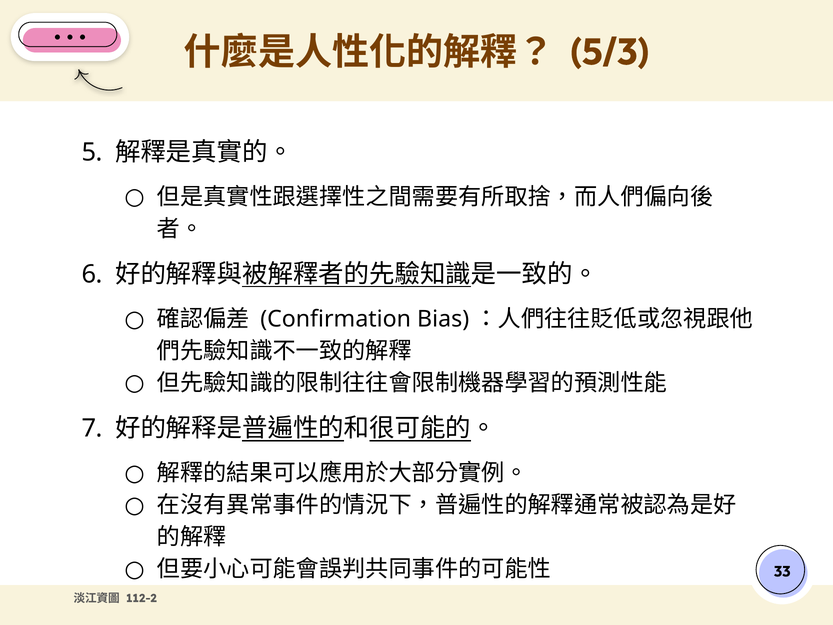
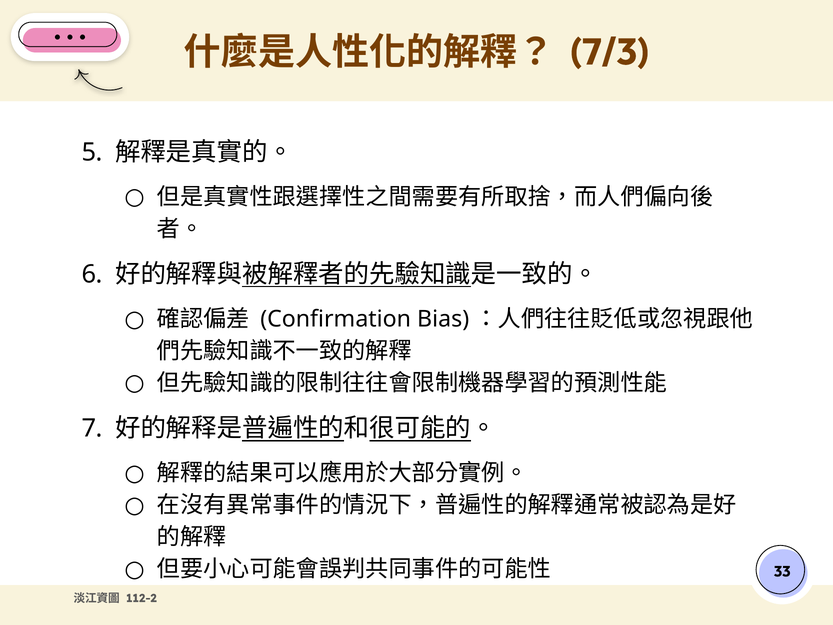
5/3: 5/3 -> 7/3 (610, 52)
